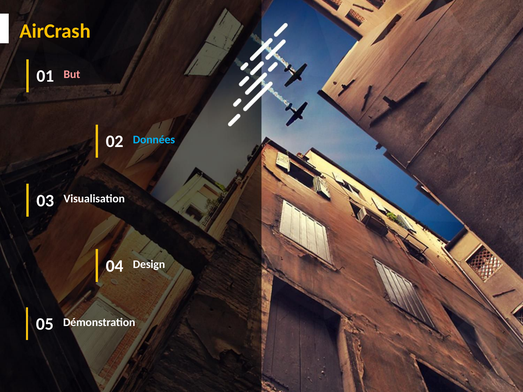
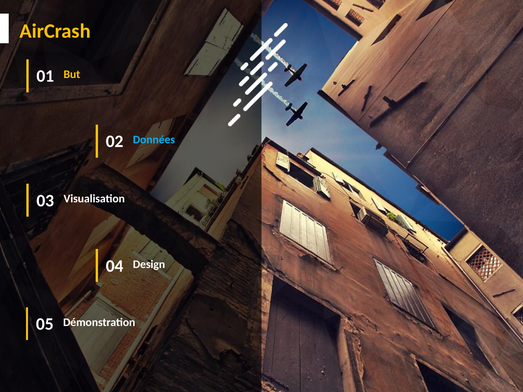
But colour: pink -> yellow (72, 74)
